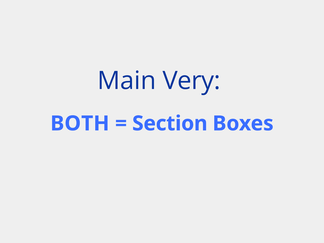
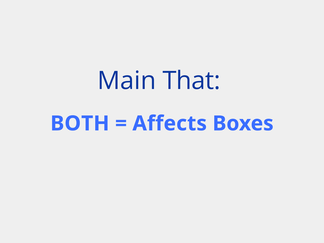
Very: Very -> That (192, 81)
Section: Section -> Affects (170, 123)
